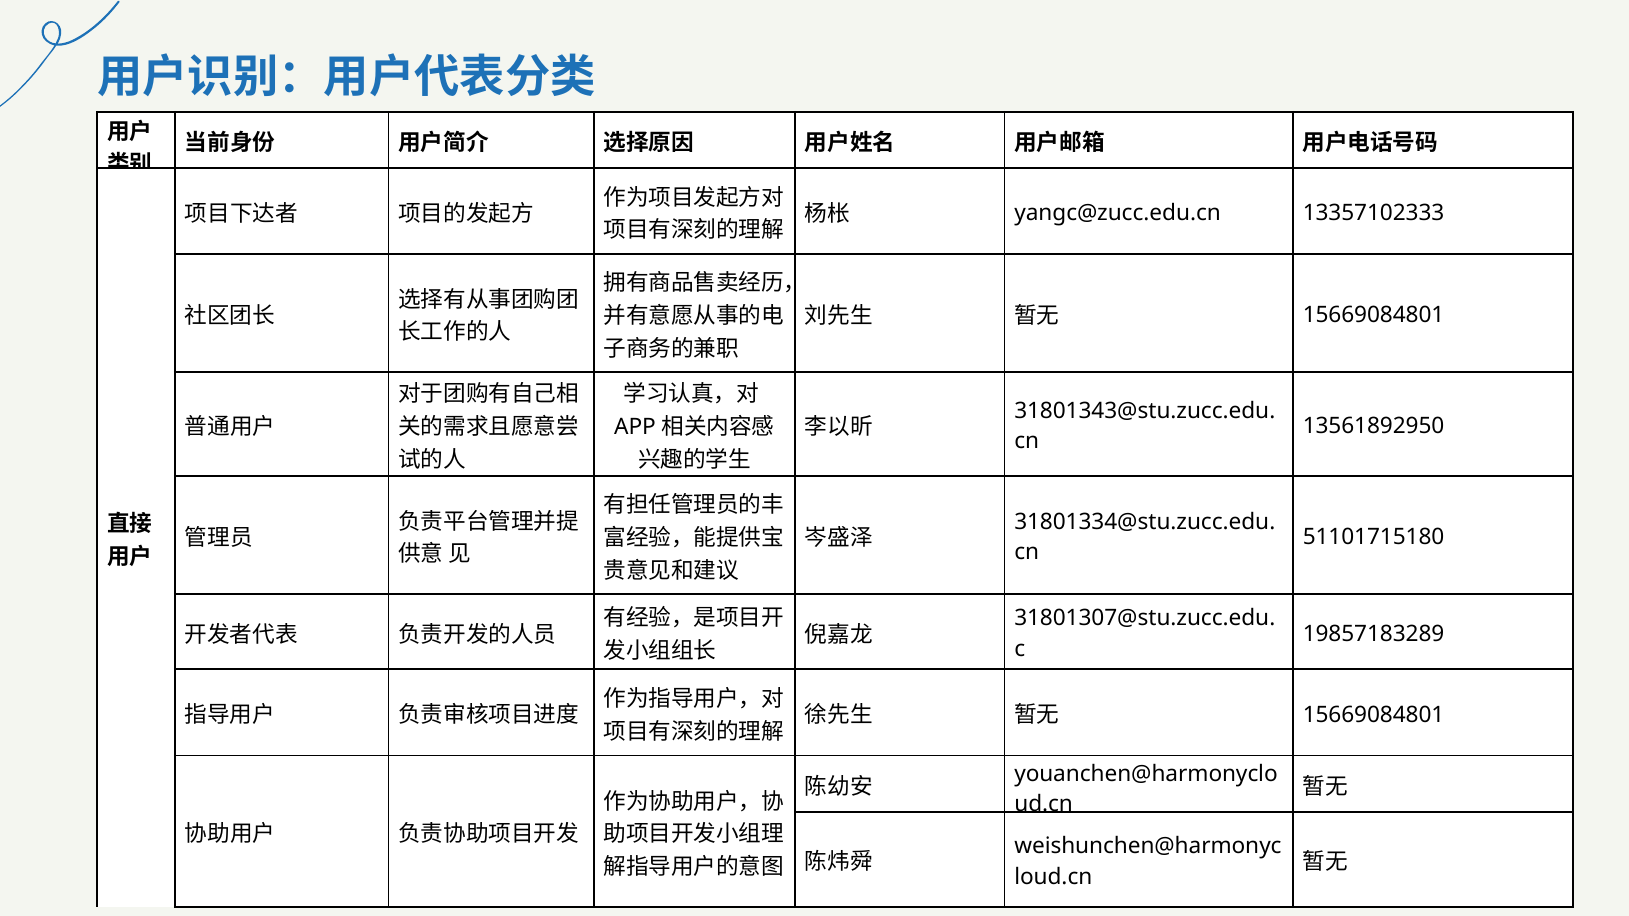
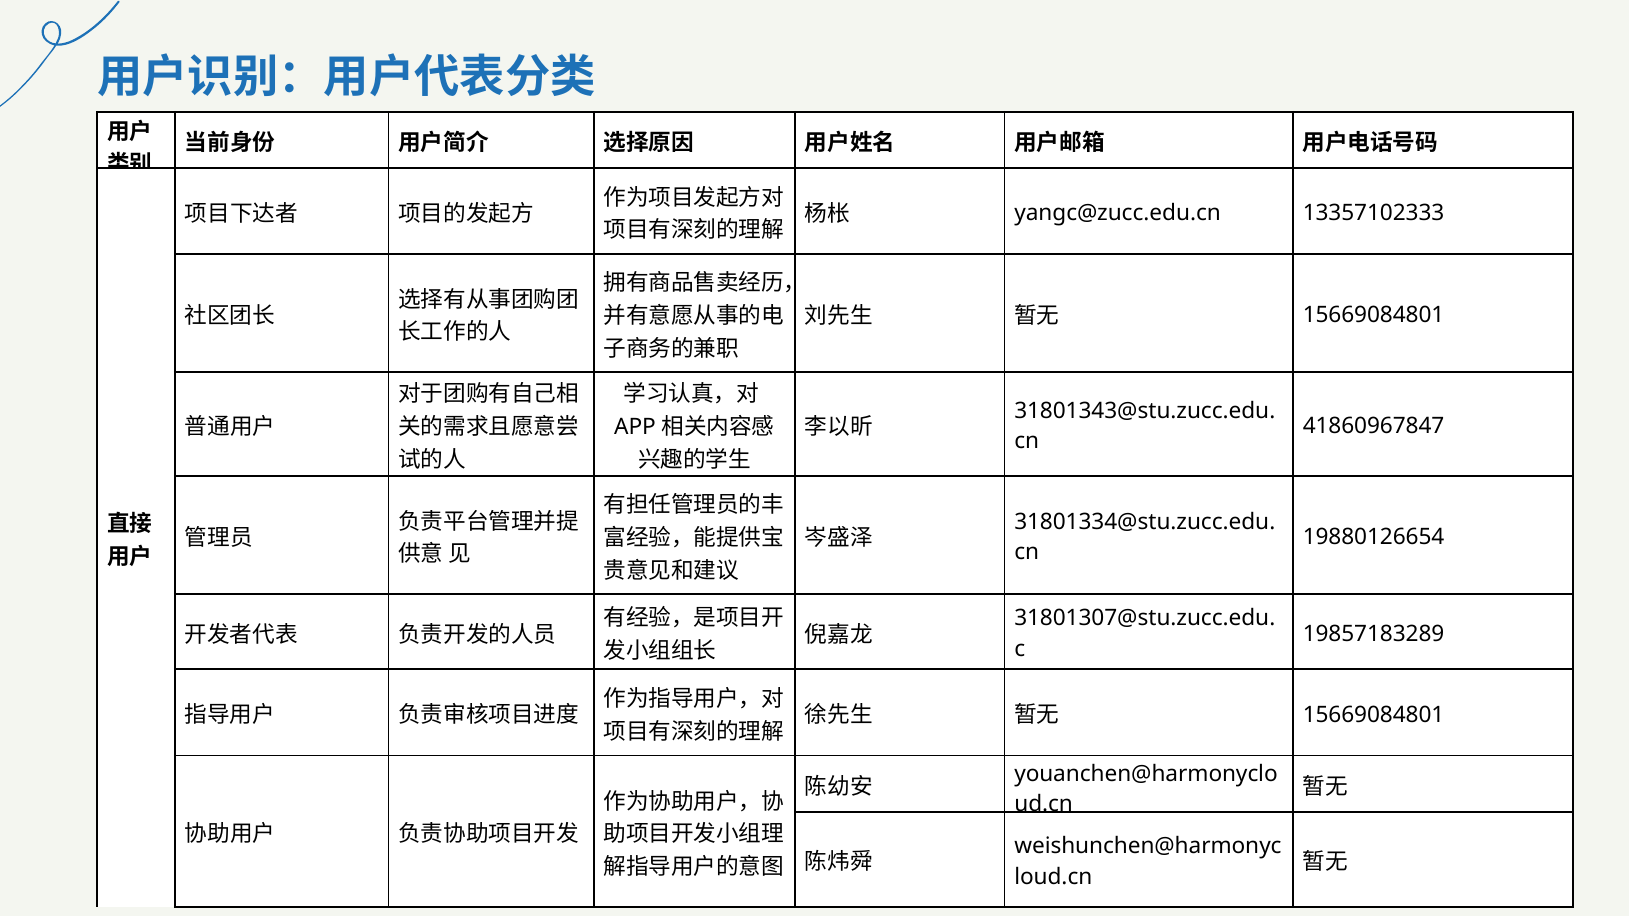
13561892950: 13561892950 -> 41860967847 (1374, 426)
51101715180: 51101715180 -> 19880126654 (1374, 537)
